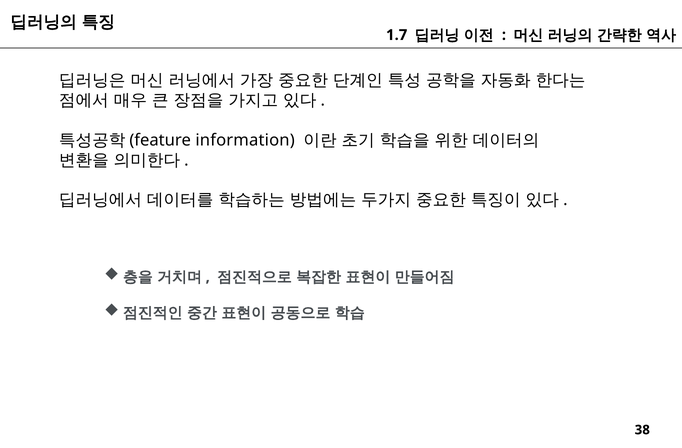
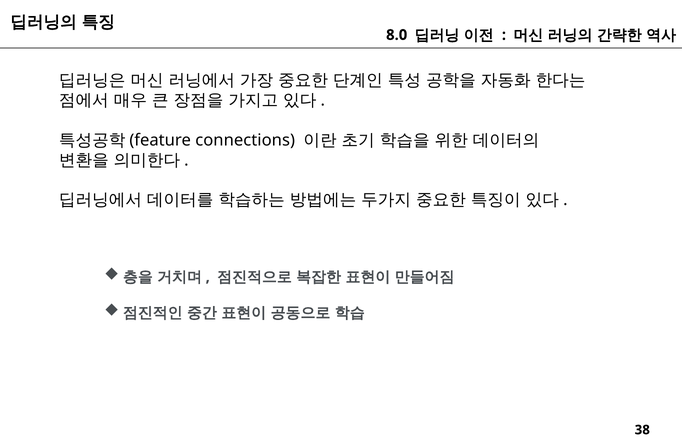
1.7: 1.7 -> 8.0 (397, 35)
information: information -> connections (245, 140)
